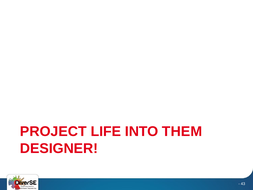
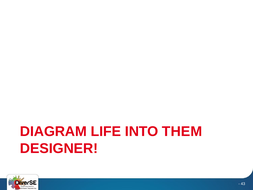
PROJECT: PROJECT -> DIAGRAM (53, 131)
